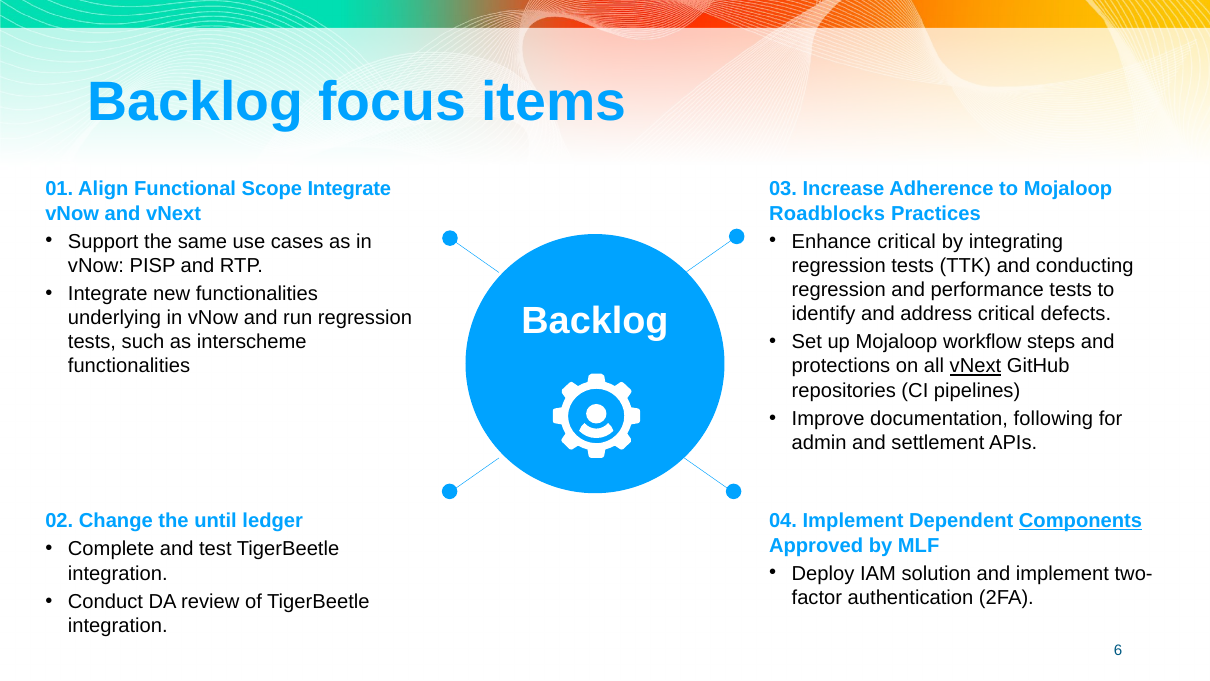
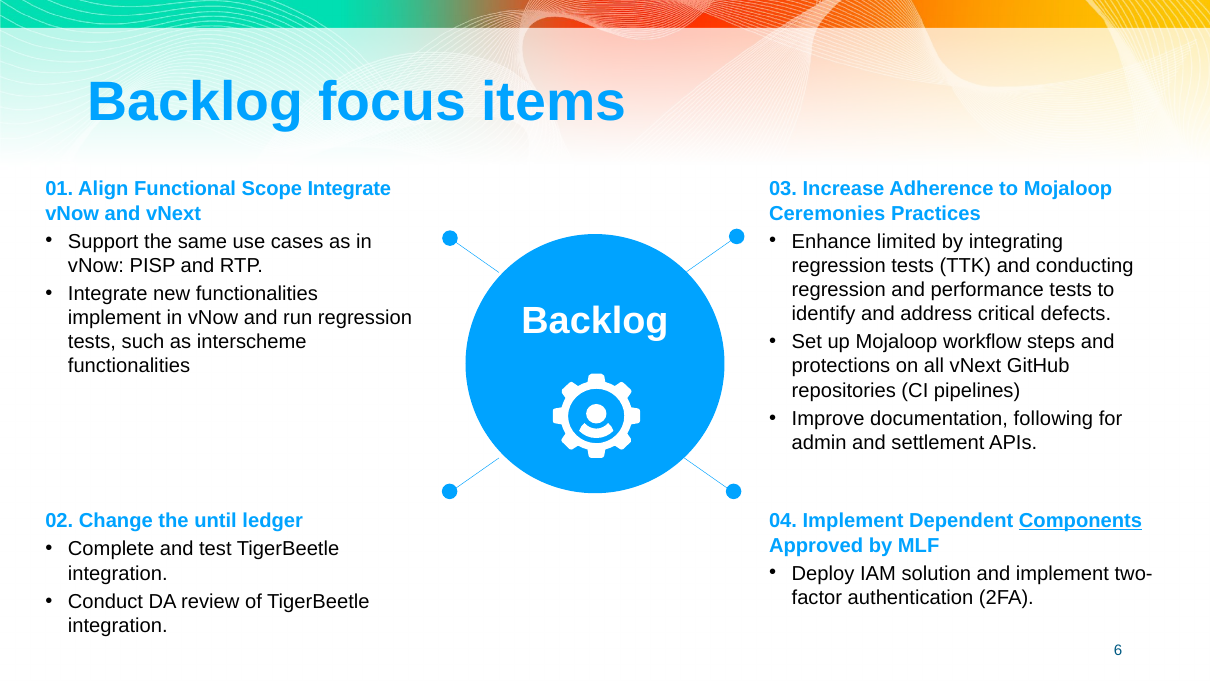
Roadblocks: Roadblocks -> Ceremonies (827, 213)
Enhance critical: critical -> limited (907, 241)
underlying: underlying -> implement (114, 318)
vNext underline: present -> none (975, 366)
